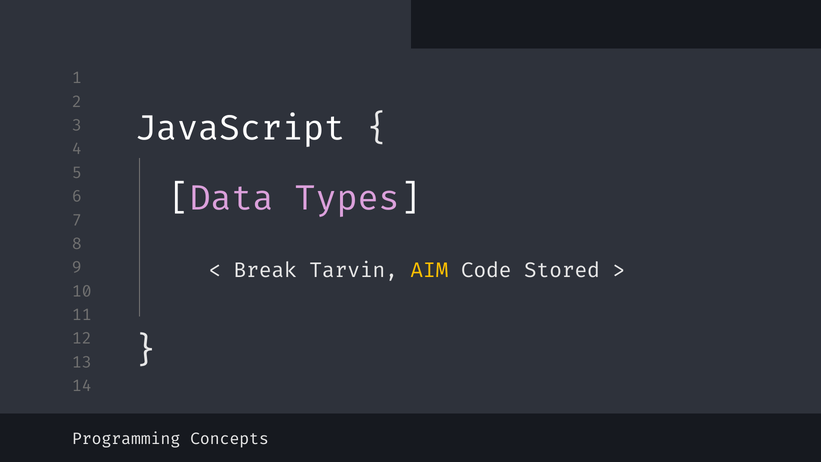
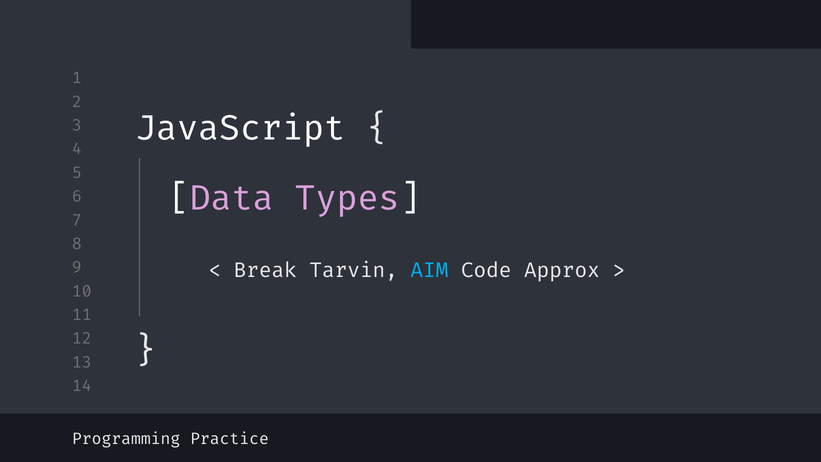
AIM colour: yellow -> light blue (429, 270)
Stored: Stored -> Approx (562, 270)
Concepts: Concepts -> Practice (229, 439)
